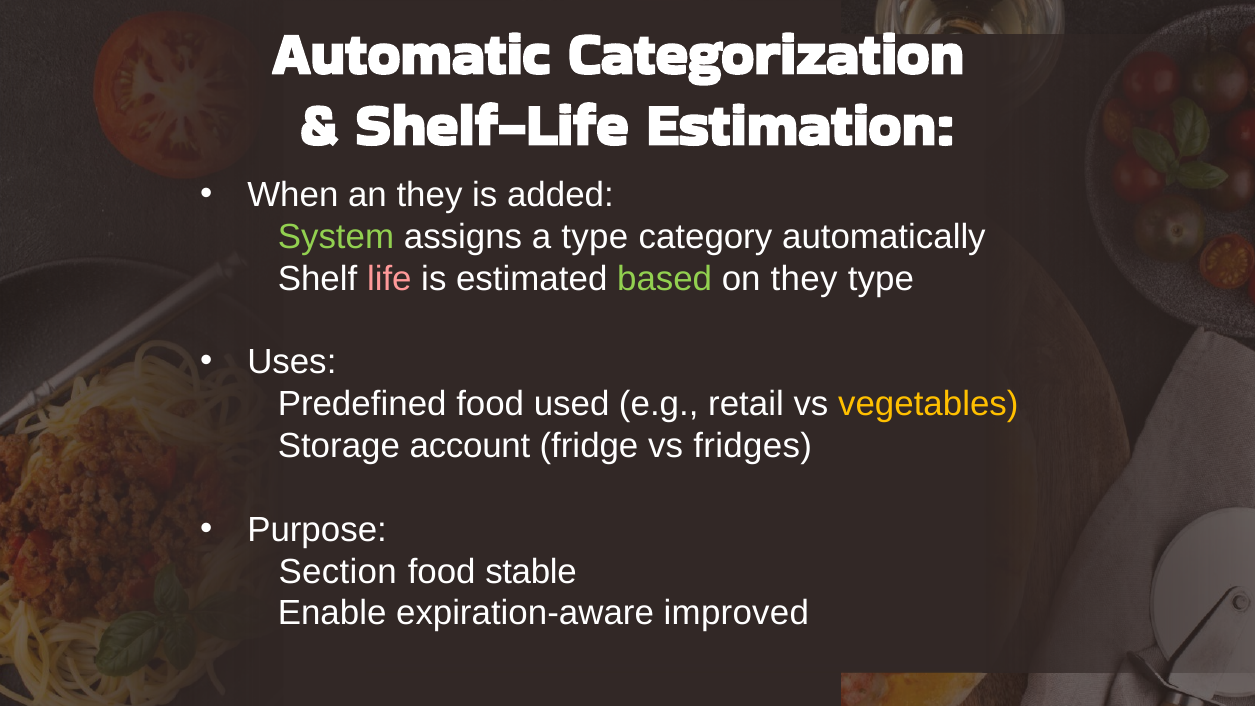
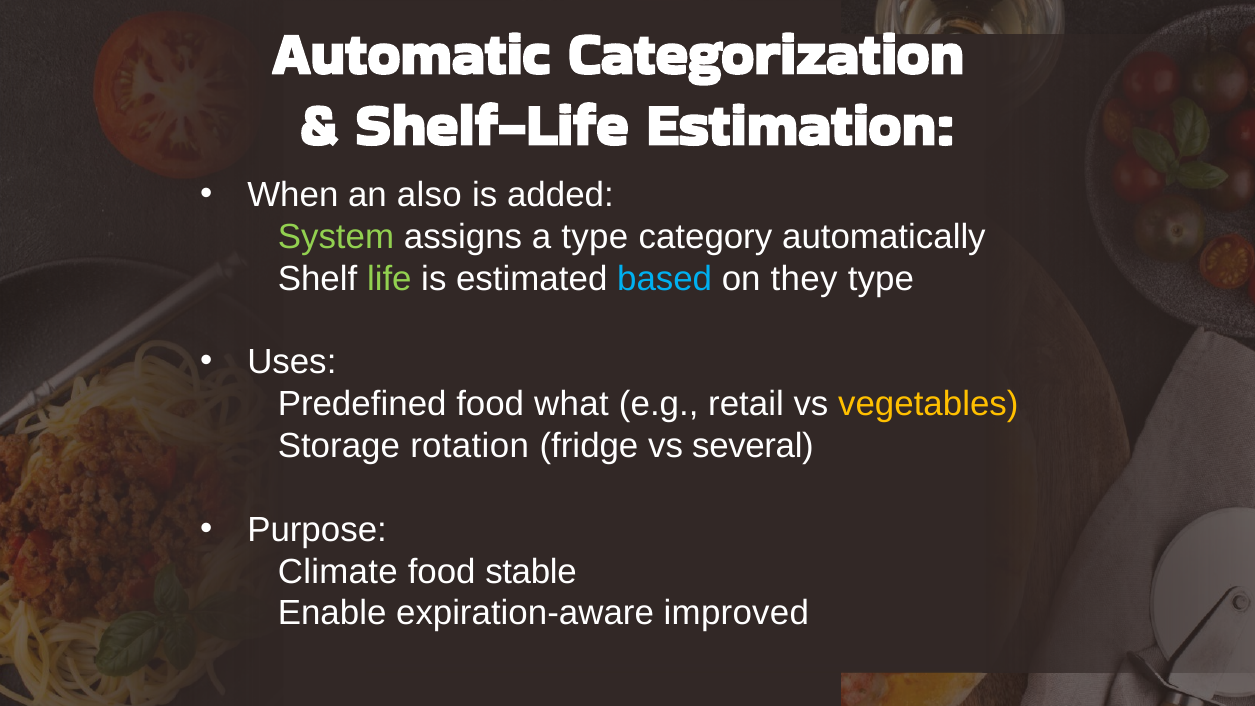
an they: they -> also (429, 195)
life colour: pink -> light green (389, 279)
based colour: light green -> light blue (665, 279)
used: used -> what (571, 404)
account: account -> rotation (470, 446)
fridges: fridges -> several (753, 446)
Section: Section -> Climate (338, 572)
